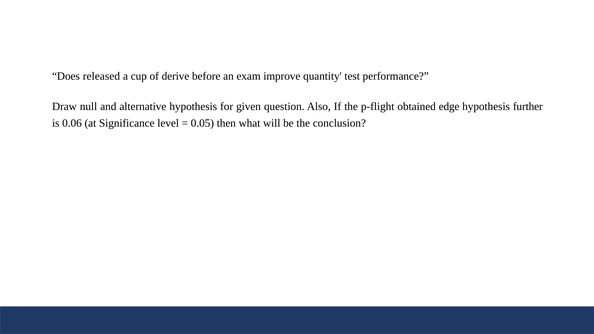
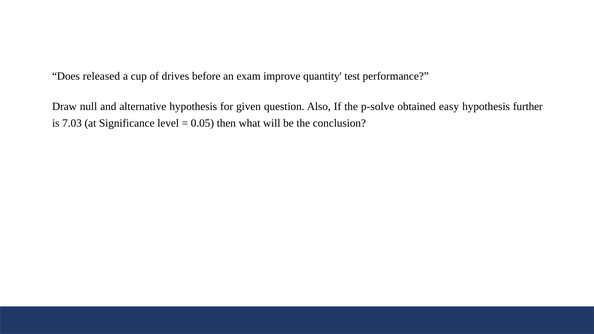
derive: derive -> drives (175, 76)
p-flight: p-flight -> p-solve (378, 106)
edge: edge -> easy (449, 106)
0.06: 0.06 -> 7.03 (72, 123)
